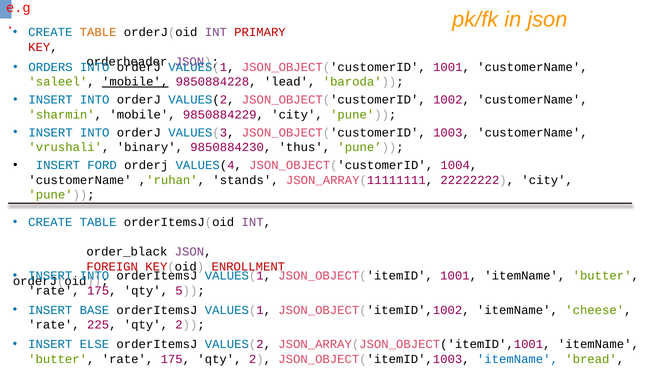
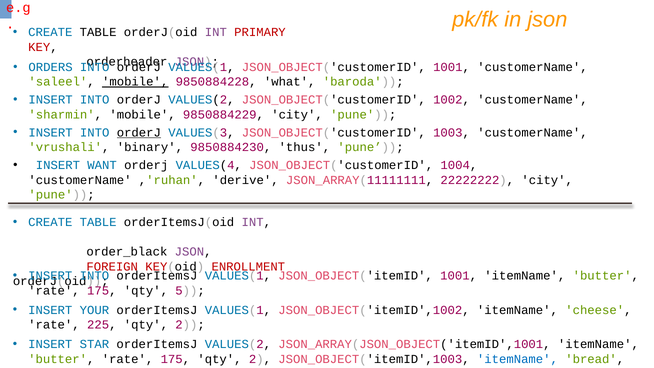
TABLE colour: orange -> black (98, 32)
lead: lead -> what (290, 82)
orderJ underline: none -> present (139, 132)
FORD: FORD -> WANT (102, 165)
stands: stands -> derive (246, 180)
BASE: BASE -> YOUR (94, 310)
ELSE: ELSE -> STAR (94, 344)
